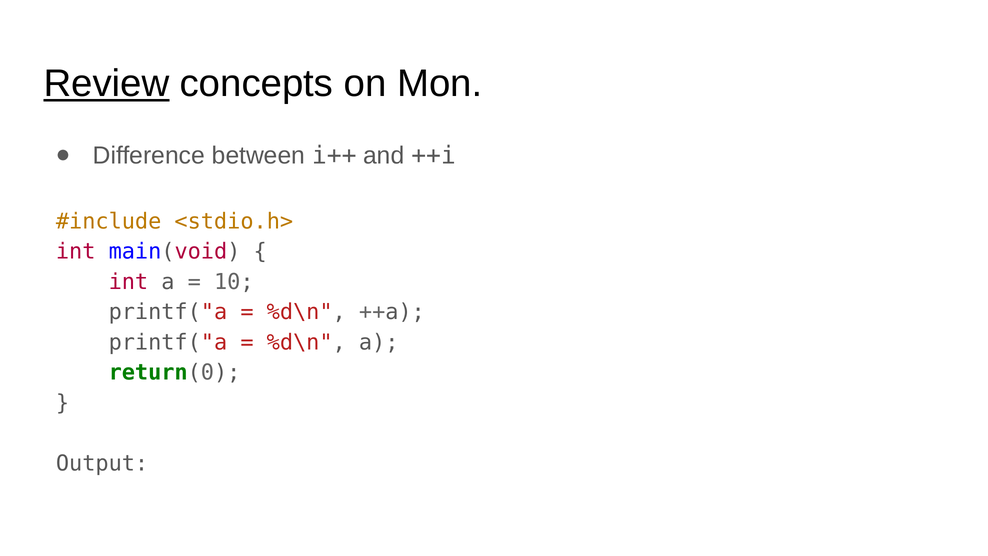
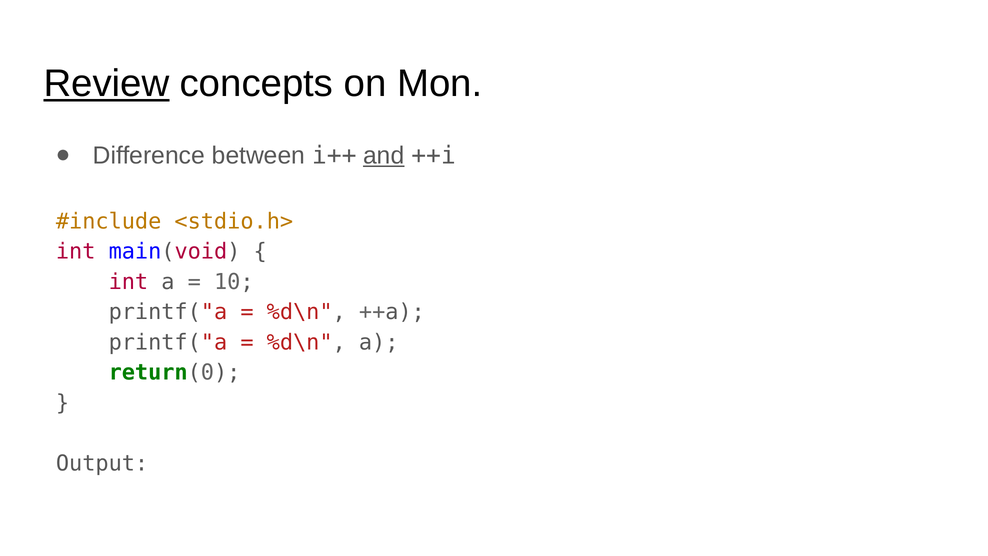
and underline: none -> present (384, 155)
